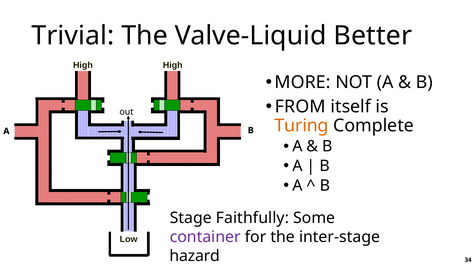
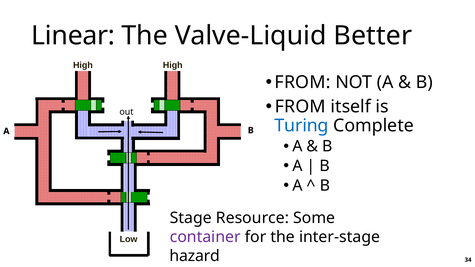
Trivial: Trivial -> Linear (73, 36)
MORE: MORE -> FROM (303, 82)
Turing colour: orange -> blue (302, 126)
Faithfully: Faithfully -> Resource (252, 218)
